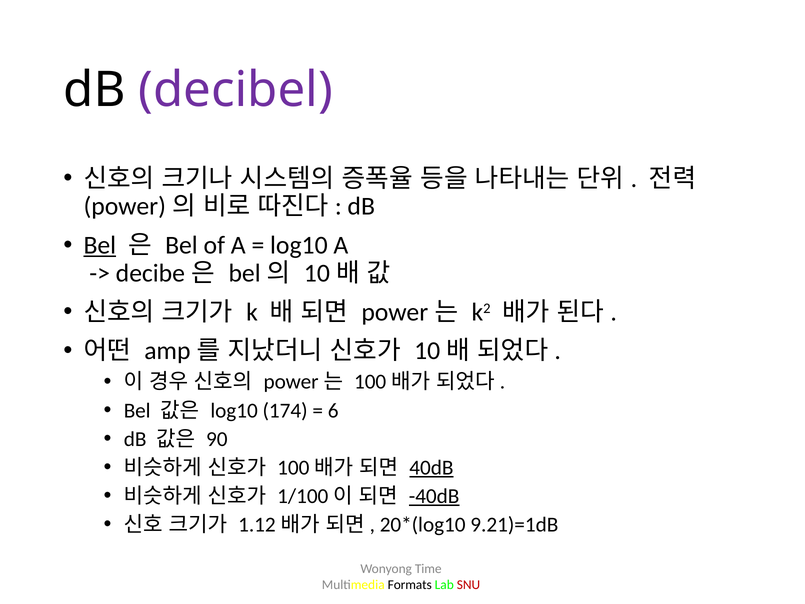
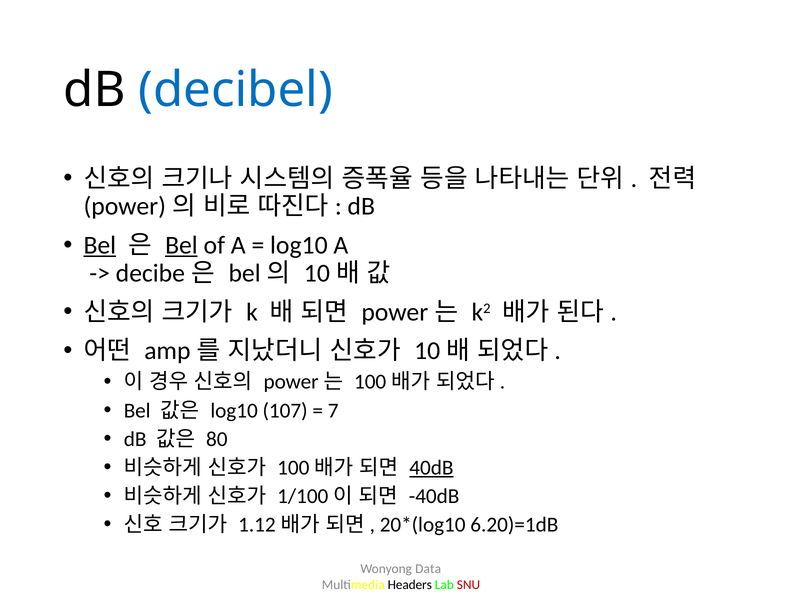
decibel colour: purple -> blue (236, 90)
Bel underline: none -> present (181, 245)
174: 174 -> 107 (285, 410)
6: 6 -> 7 (333, 410)
90: 90 -> 80 (217, 439)
-40dB underline: present -> none (434, 496)
9.21)=1dB: 9.21)=1dB -> 6.20)=1dB (514, 524)
Time: Time -> Data (428, 569)
Formats: Formats -> Headers (410, 585)
